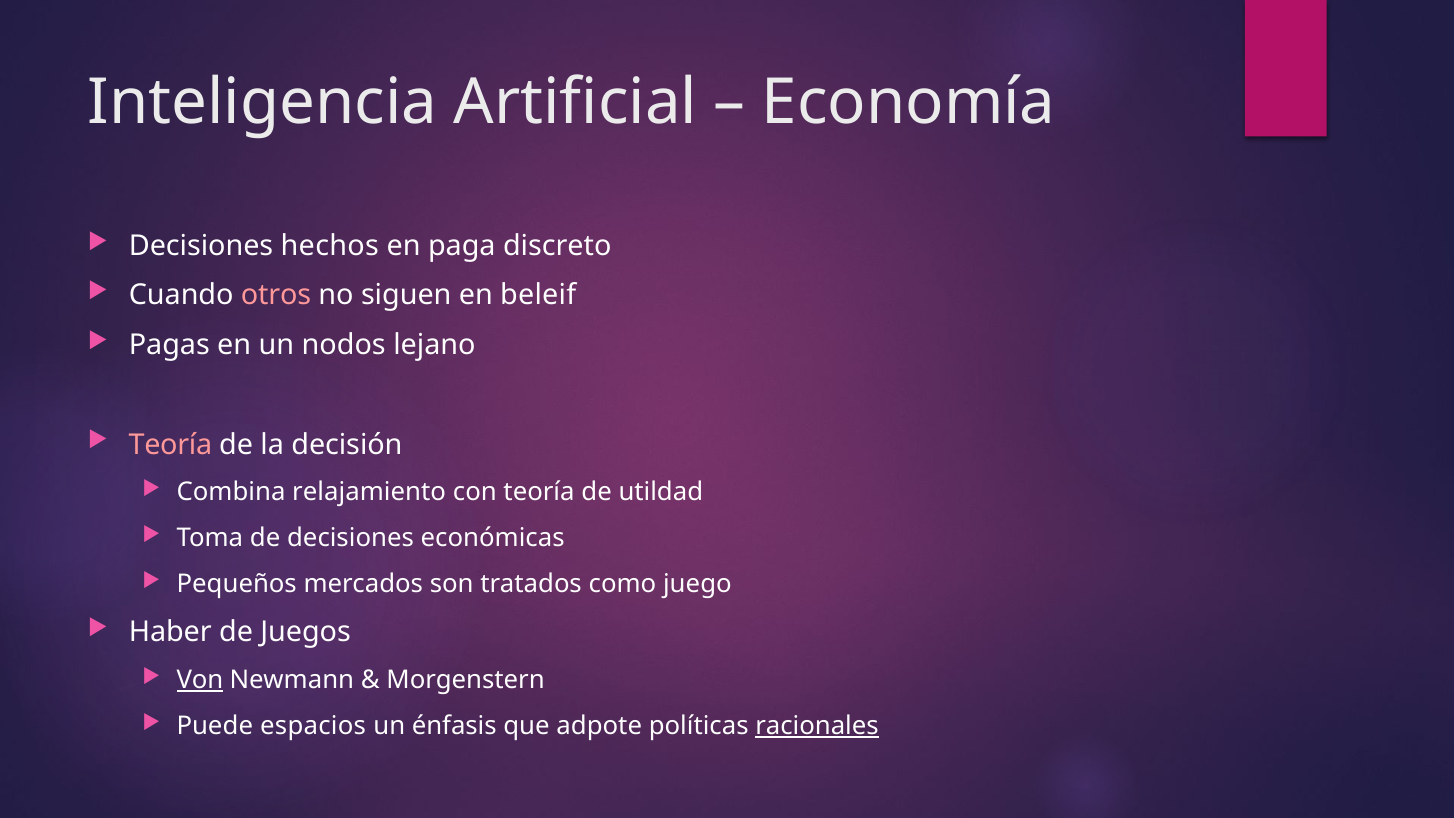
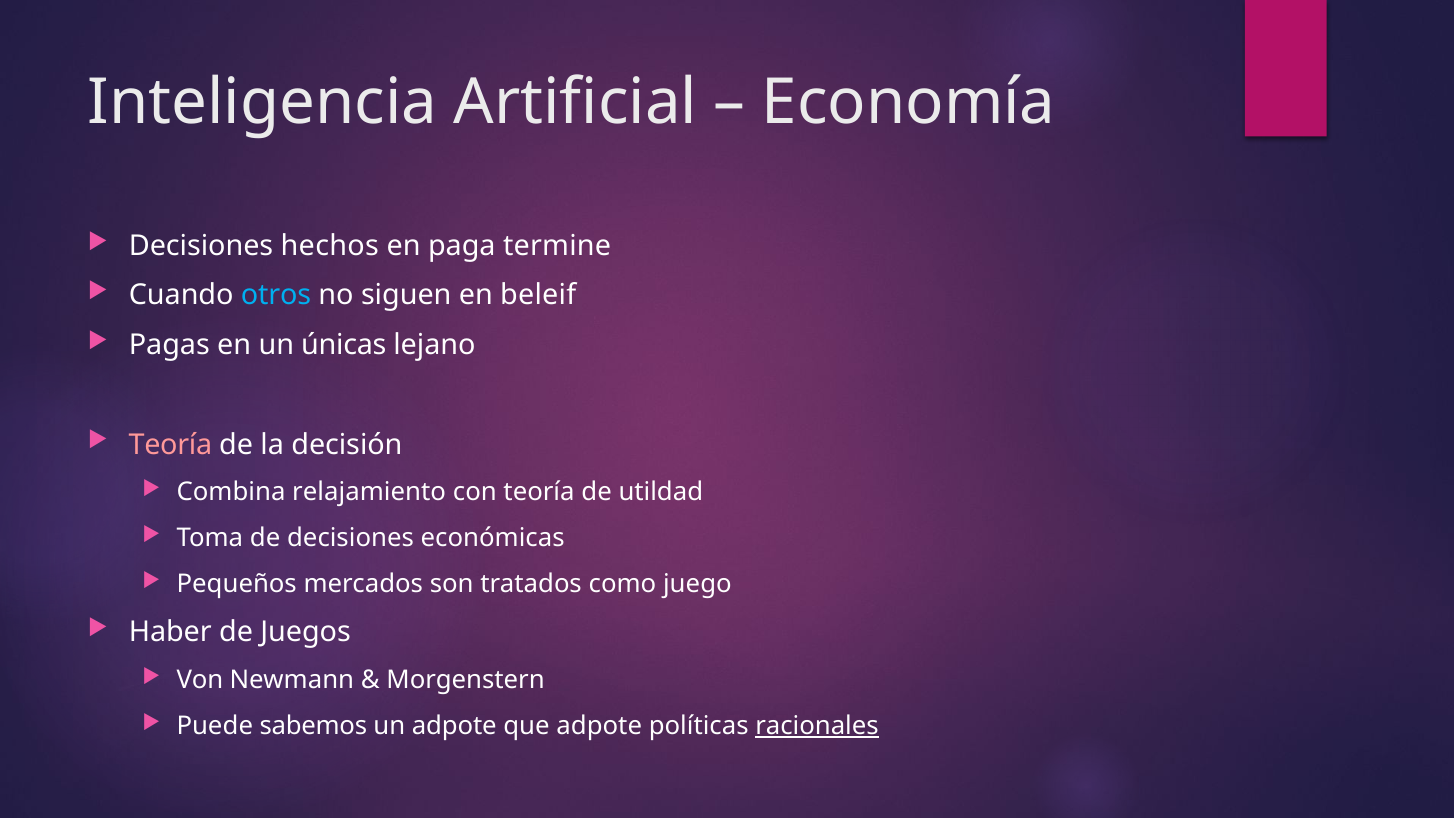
discreto: discreto -> termine (557, 246)
otros colour: pink -> light blue (276, 295)
nodos: nodos -> únicas (344, 345)
Von underline: present -> none (200, 680)
espacios: espacios -> sabemos (313, 726)
un énfasis: énfasis -> adpote (454, 726)
